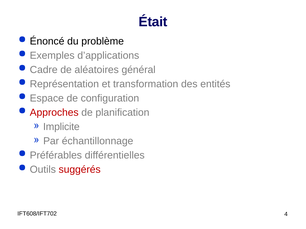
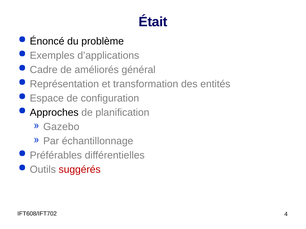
aléatoires: aléatoires -> améliorés (97, 70)
Approches colour: red -> black (54, 113)
Implicite: Implicite -> Gazebo (61, 127)
